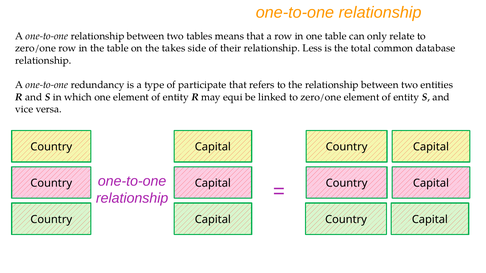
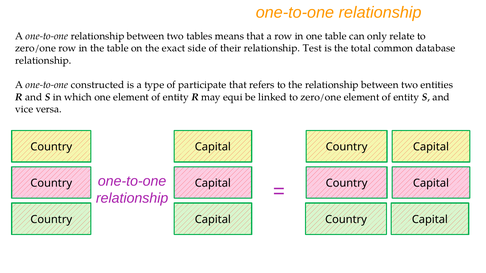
takes: takes -> exact (174, 48)
Less: Less -> Test (312, 48)
redundancy: redundancy -> constructed (98, 85)
